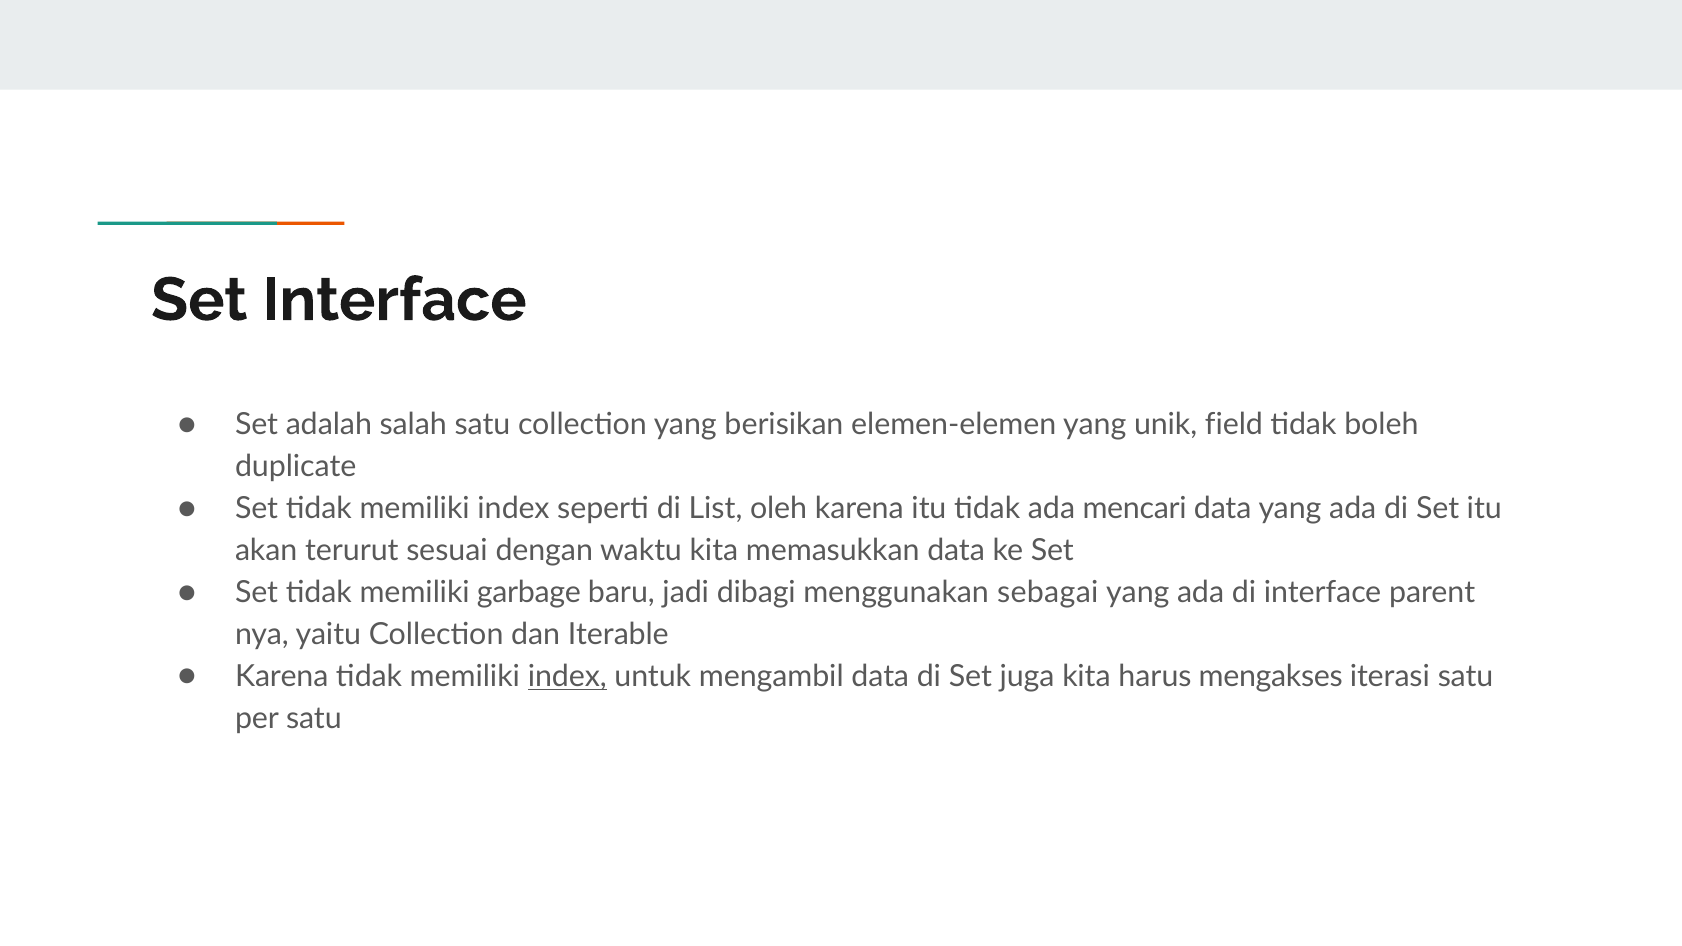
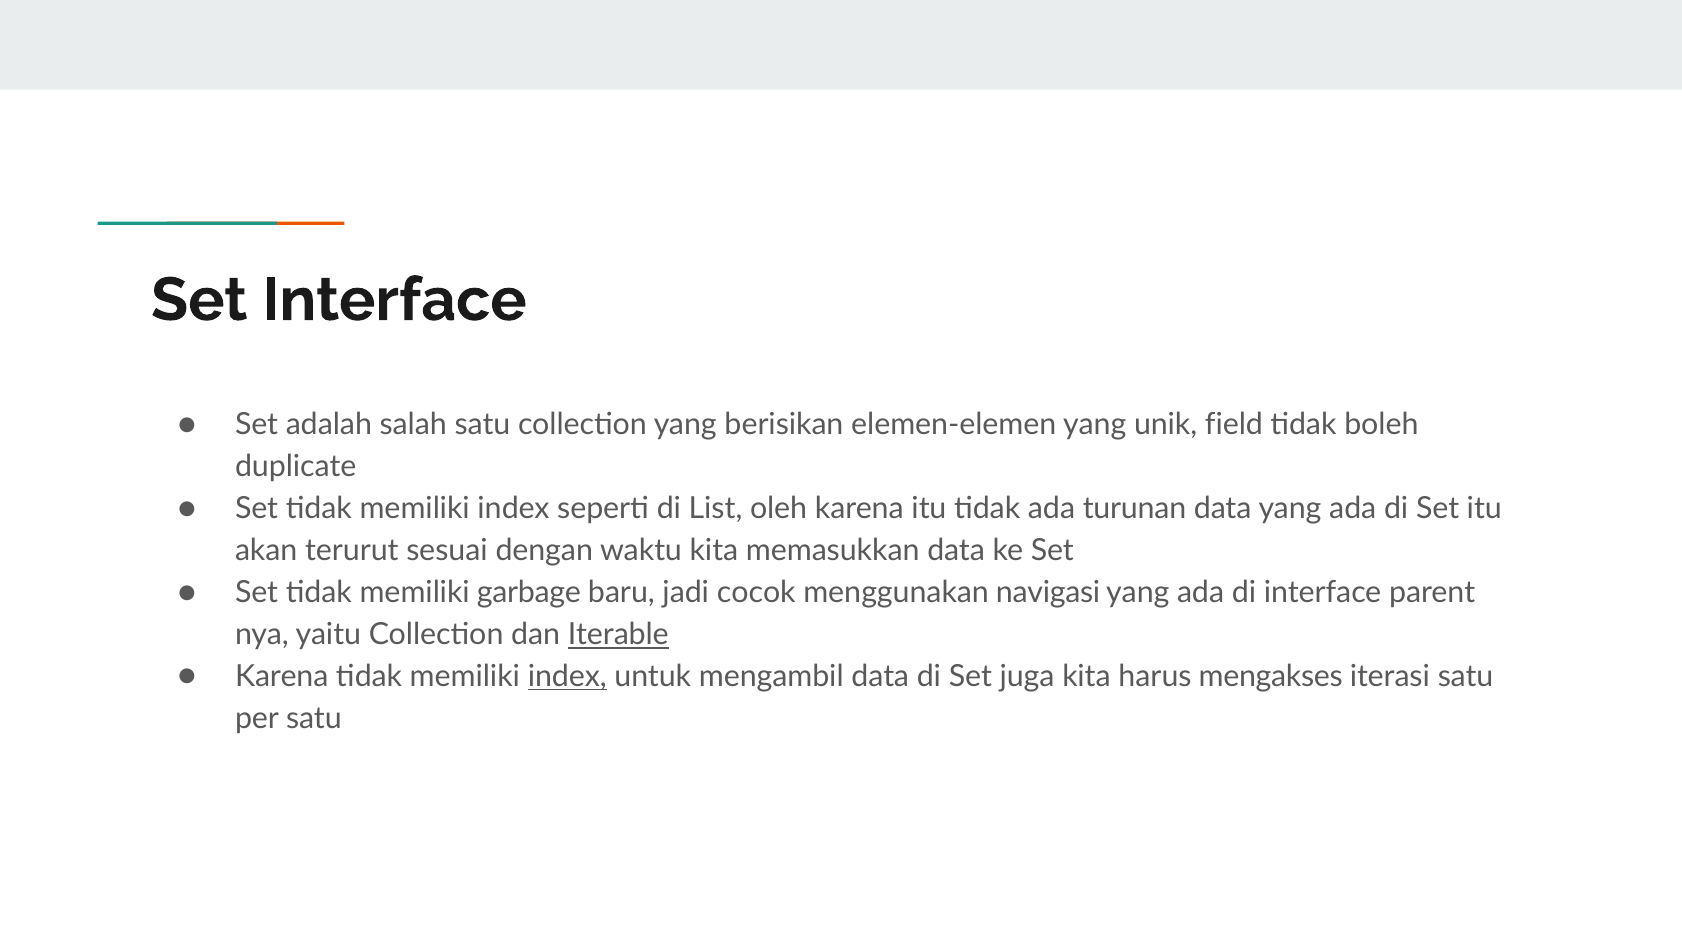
mencari: mencari -> turunan (1135, 509)
dibagi: dibagi -> cocok (756, 593)
sebagai: sebagai -> navigasi (1048, 593)
Iterable underline: none -> present (618, 635)
